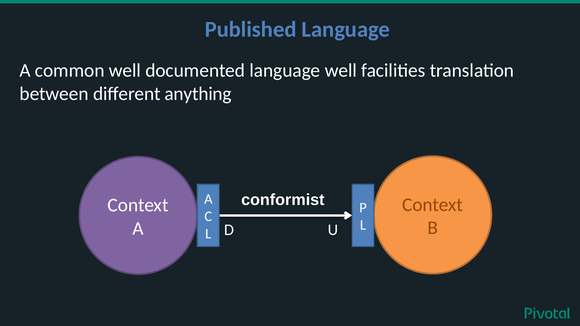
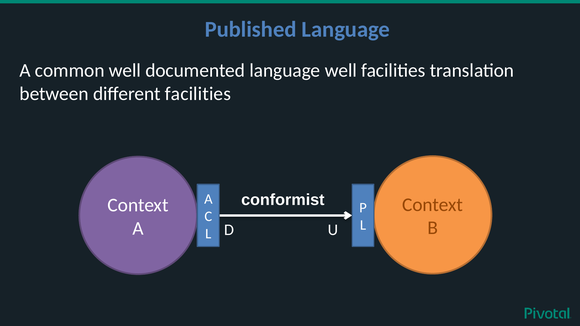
different anything: anything -> facilities (198, 94)
